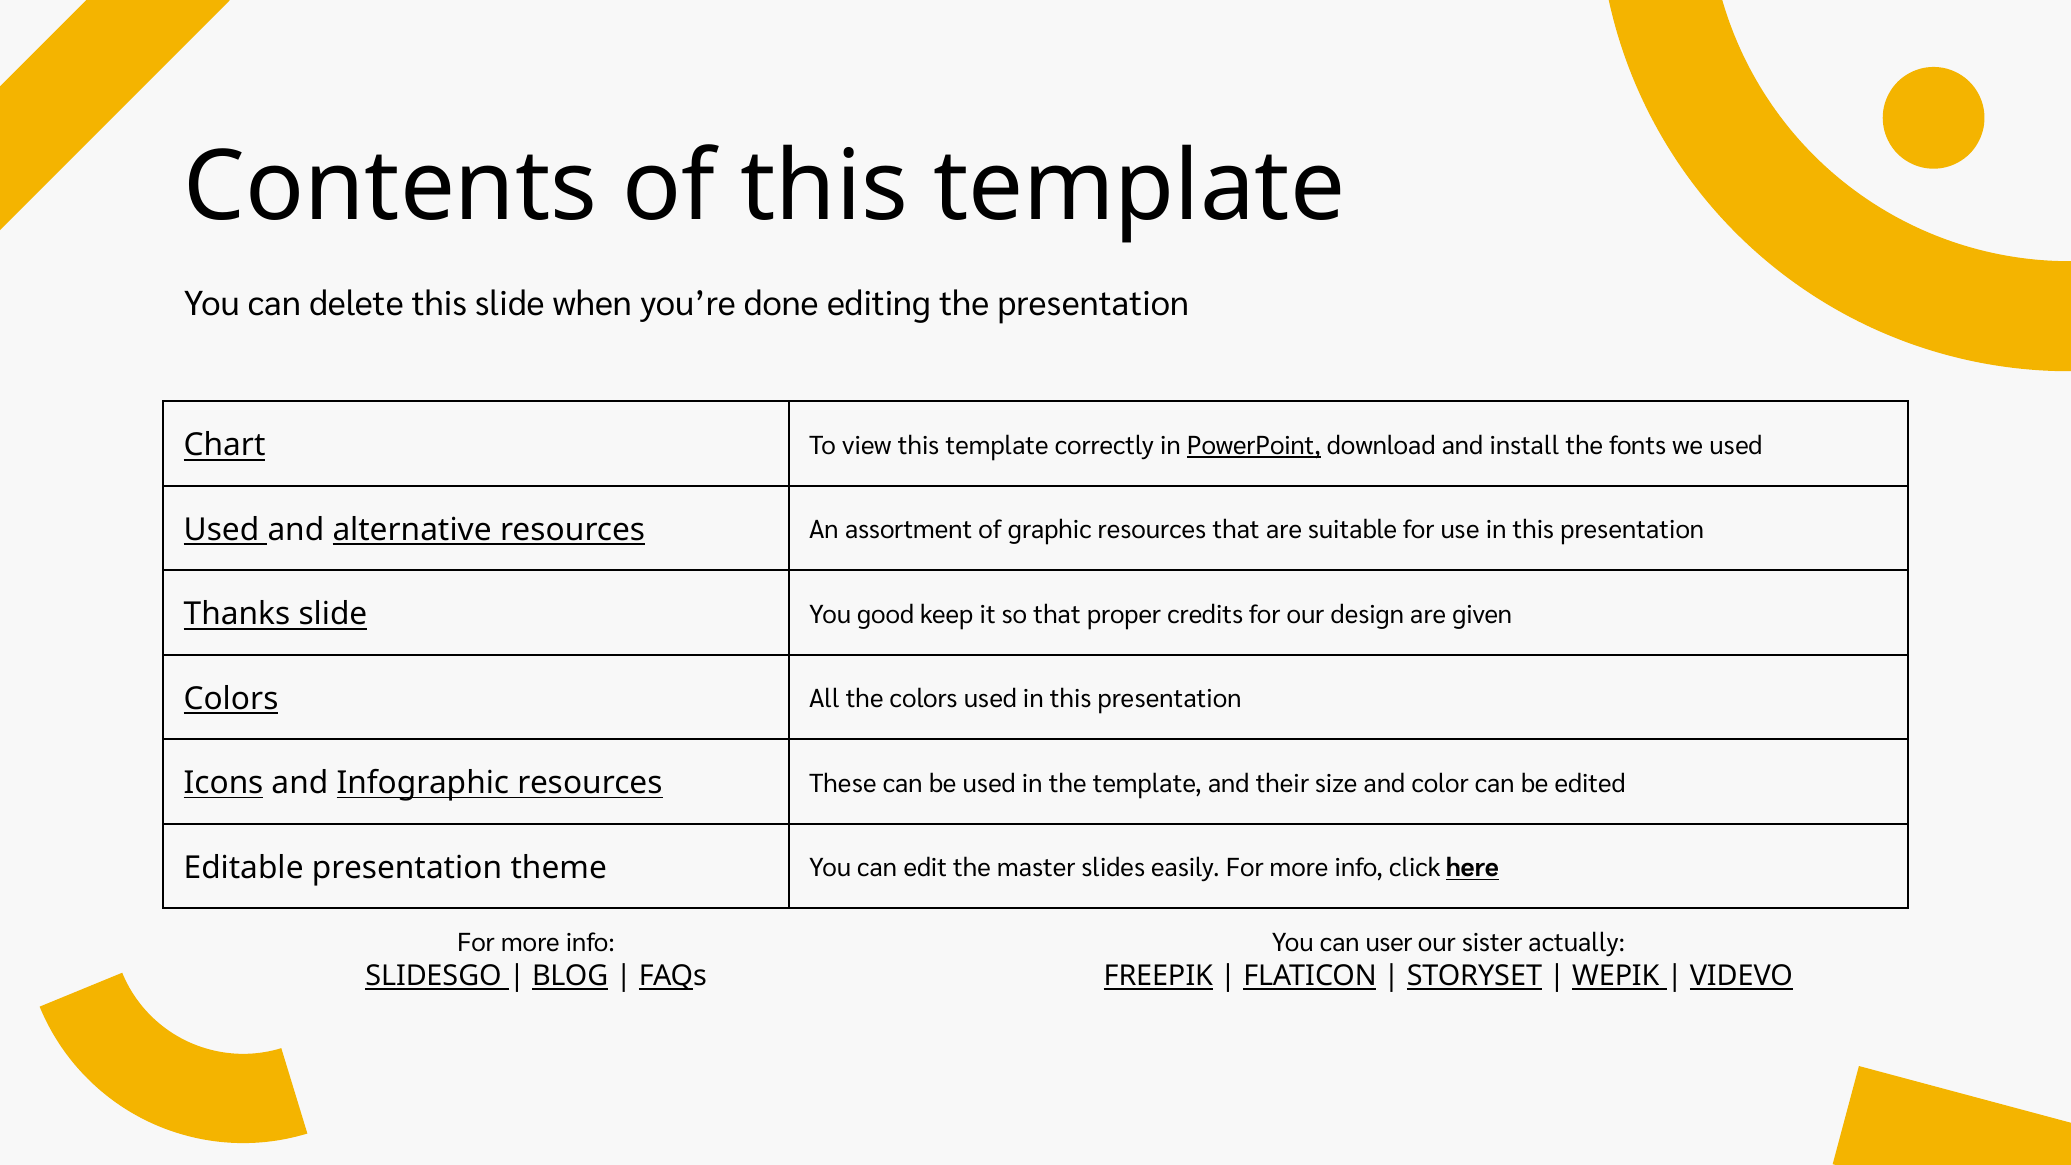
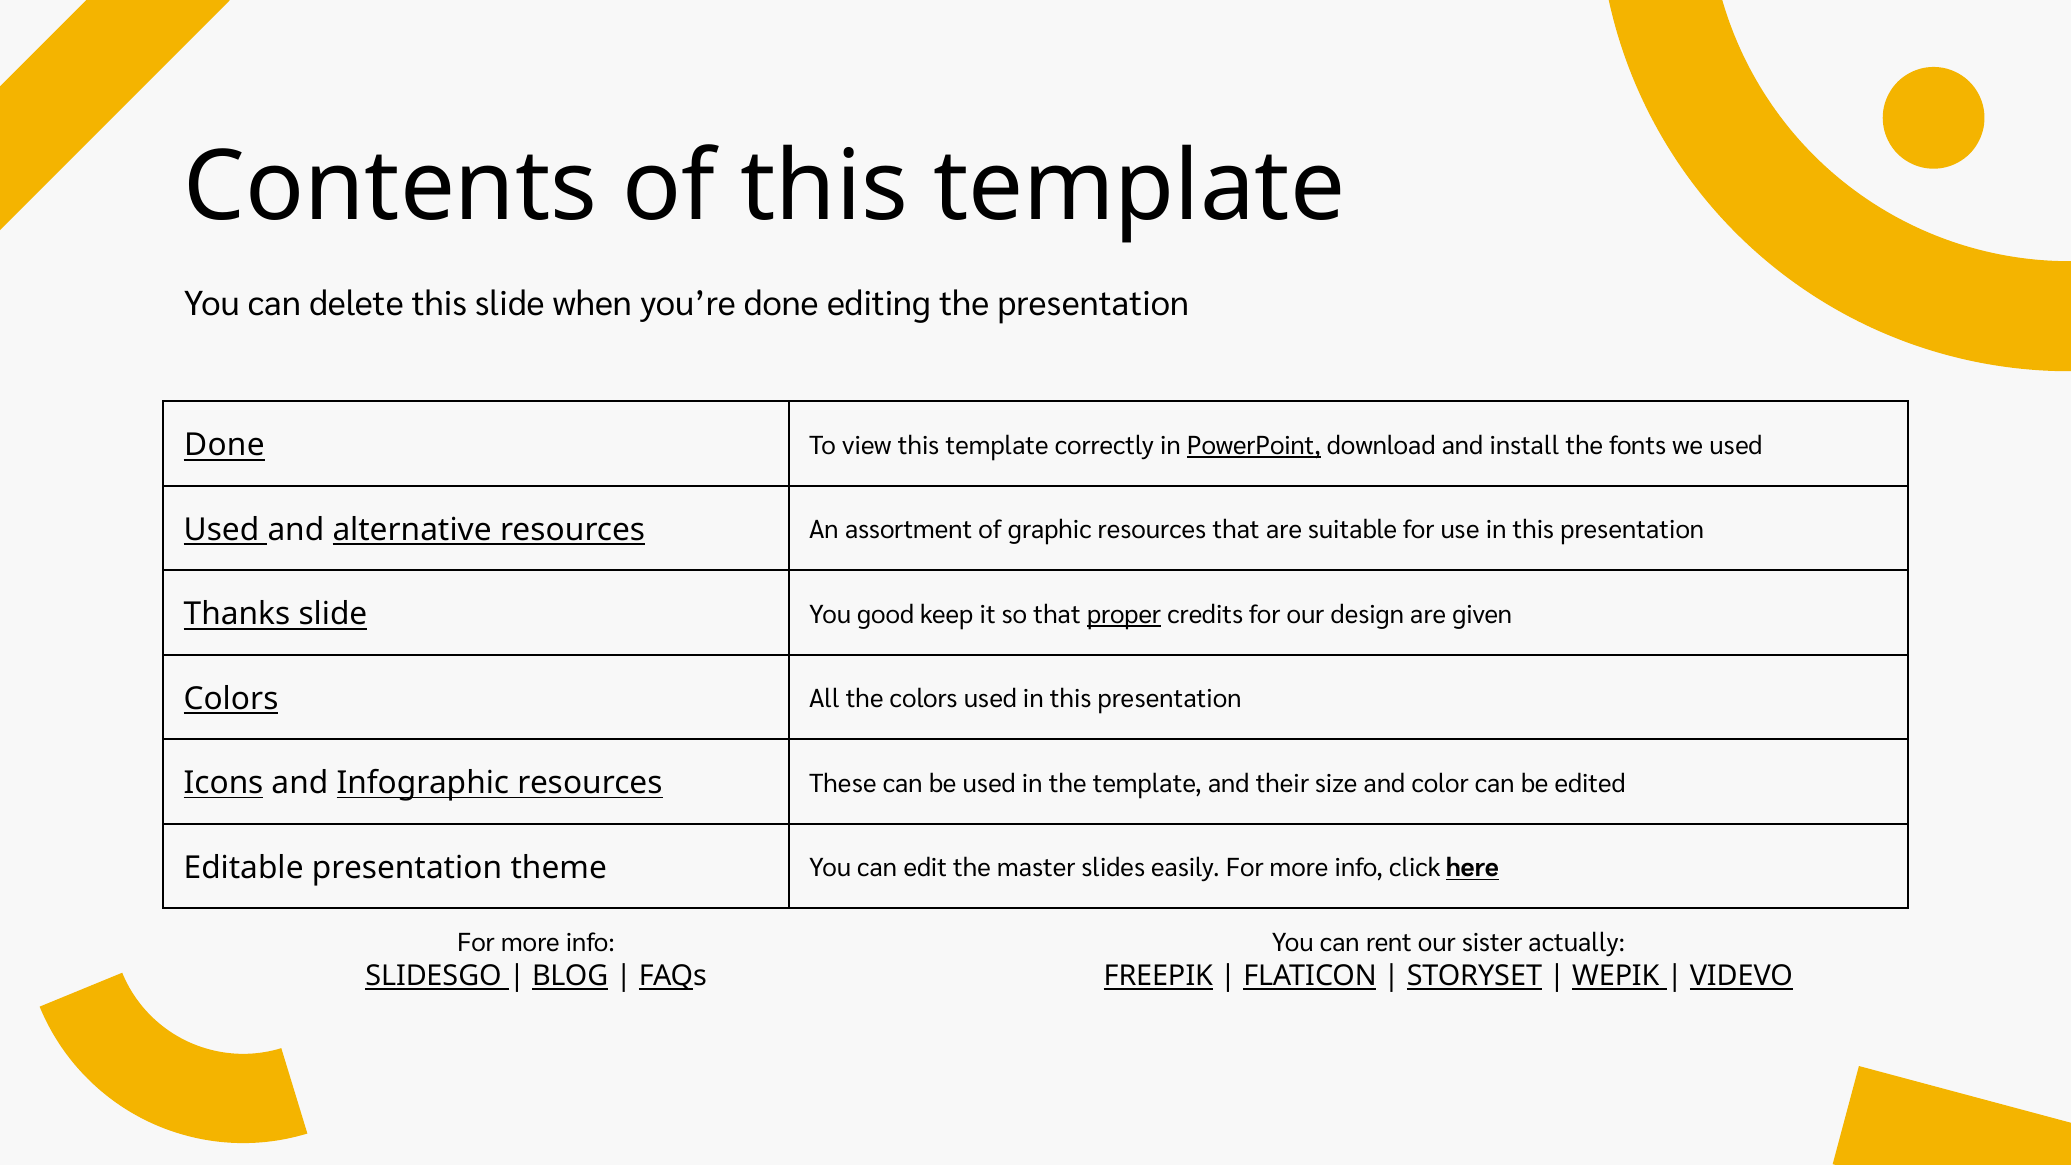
Chart: Chart -> Done (224, 445)
proper underline: none -> present (1124, 615)
user: user -> rent (1389, 943)
